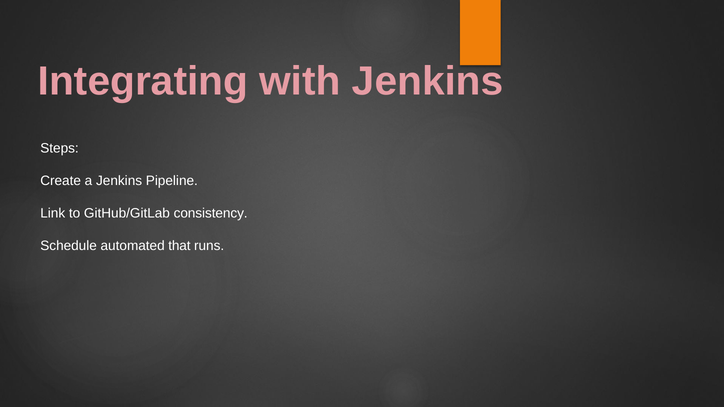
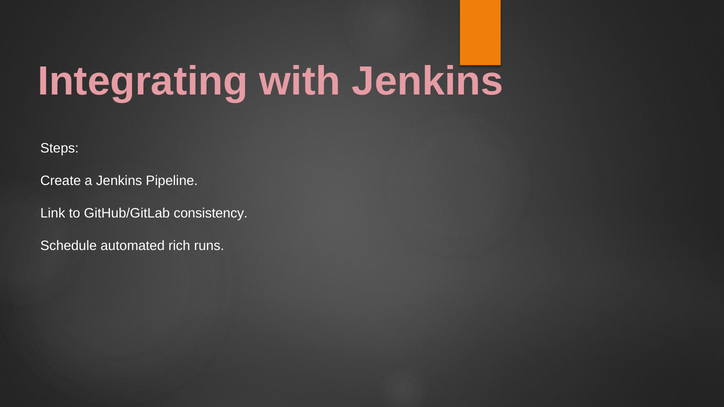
that: that -> rich (179, 246)
